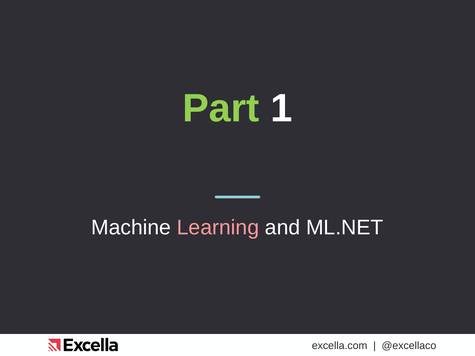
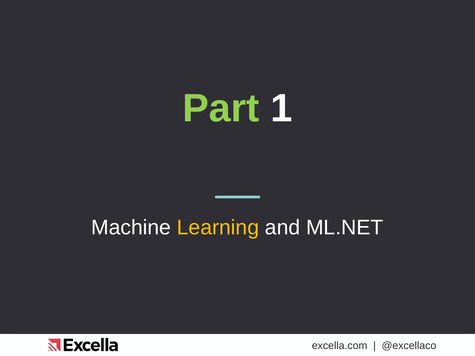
Learning colour: pink -> yellow (218, 228)
